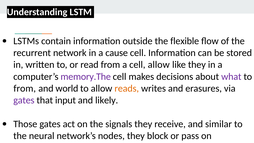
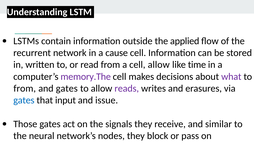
flexible: flexible -> applied (185, 41)
like they: they -> time (197, 65)
and world: world -> gates (67, 88)
reads colour: orange -> purple (127, 88)
gates colour: purple -> blue (24, 100)
likely: likely -> issue (107, 100)
